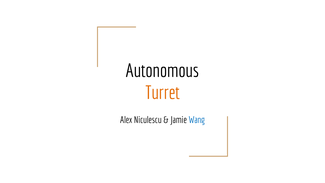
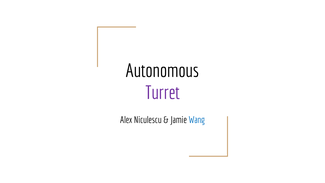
Turret colour: orange -> purple (163, 93)
